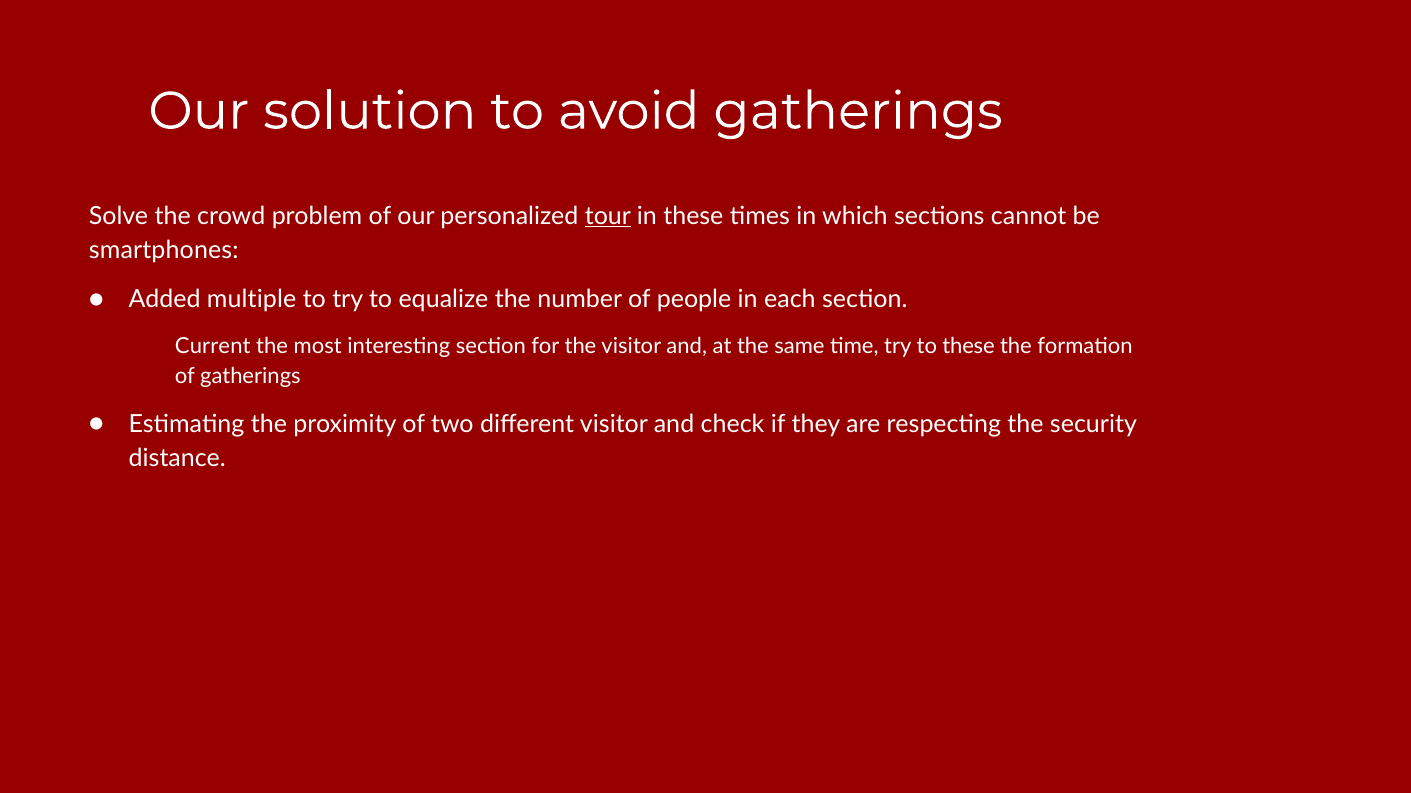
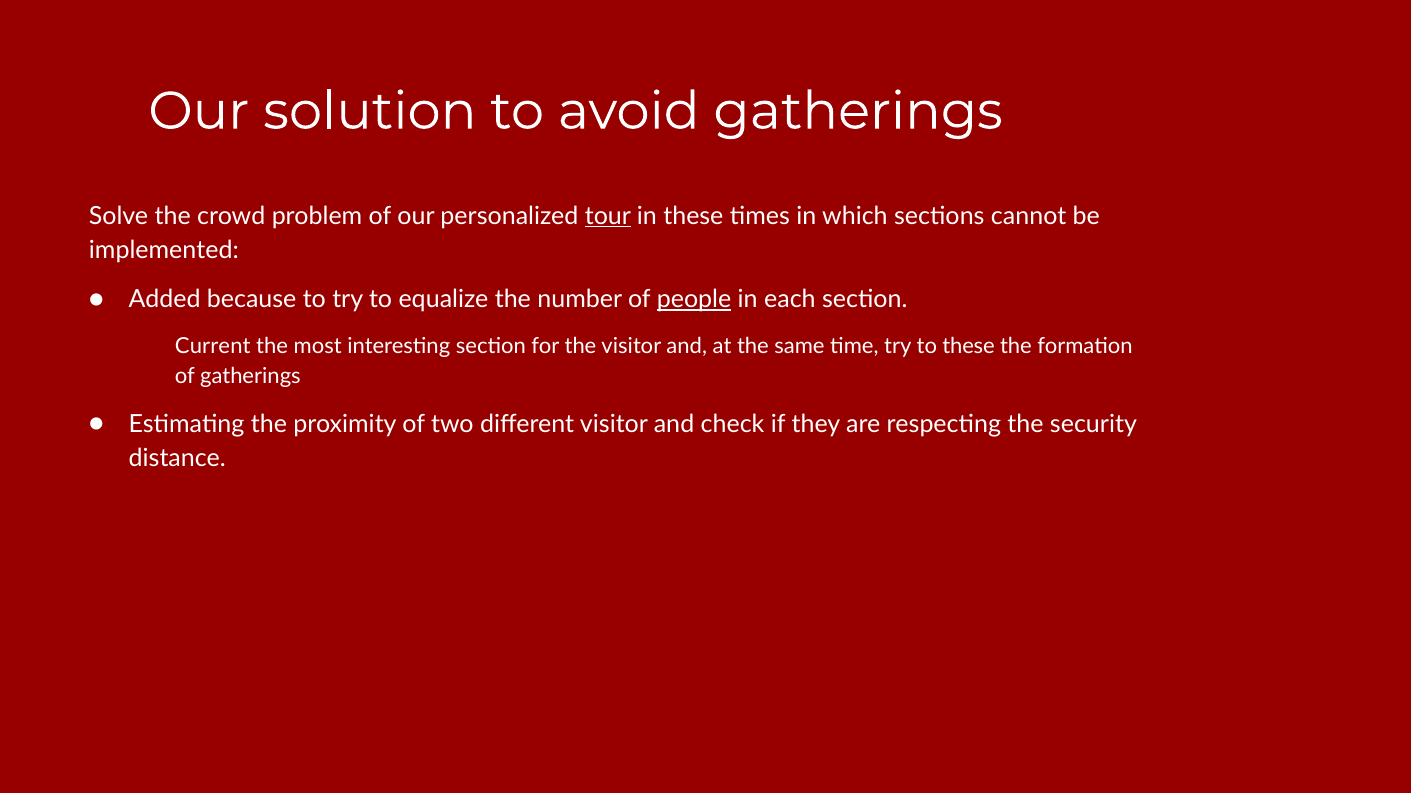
smartphones: smartphones -> implemented (164, 251)
multiple: multiple -> because (252, 300)
people underline: none -> present (694, 300)
